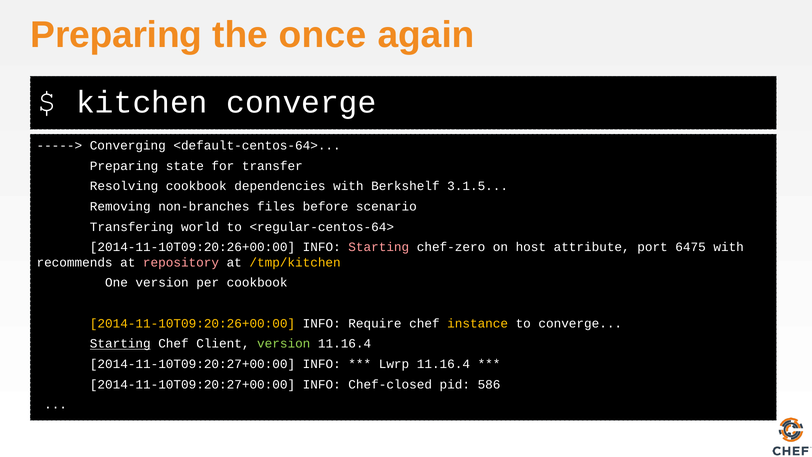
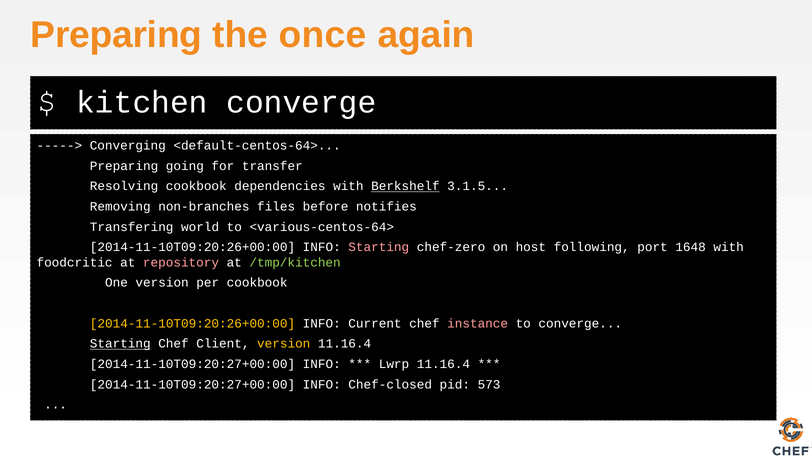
state: state -> going (185, 166)
Berkshelf underline: none -> present (405, 186)
scenario: scenario -> notifies (386, 206)
<regular-centos-64>: <regular-centos-64> -> <various-centos-64> (322, 227)
attribute: attribute -> following (592, 247)
6475: 6475 -> 1648 (691, 247)
recommends: recommends -> foodcritic (75, 262)
/tmp/kitchen colour: yellow -> light green (295, 262)
Require: Require -> Current (375, 323)
instance colour: yellow -> pink (478, 323)
version colour: light green -> yellow (284, 344)
586: 586 -> 573 (489, 384)
